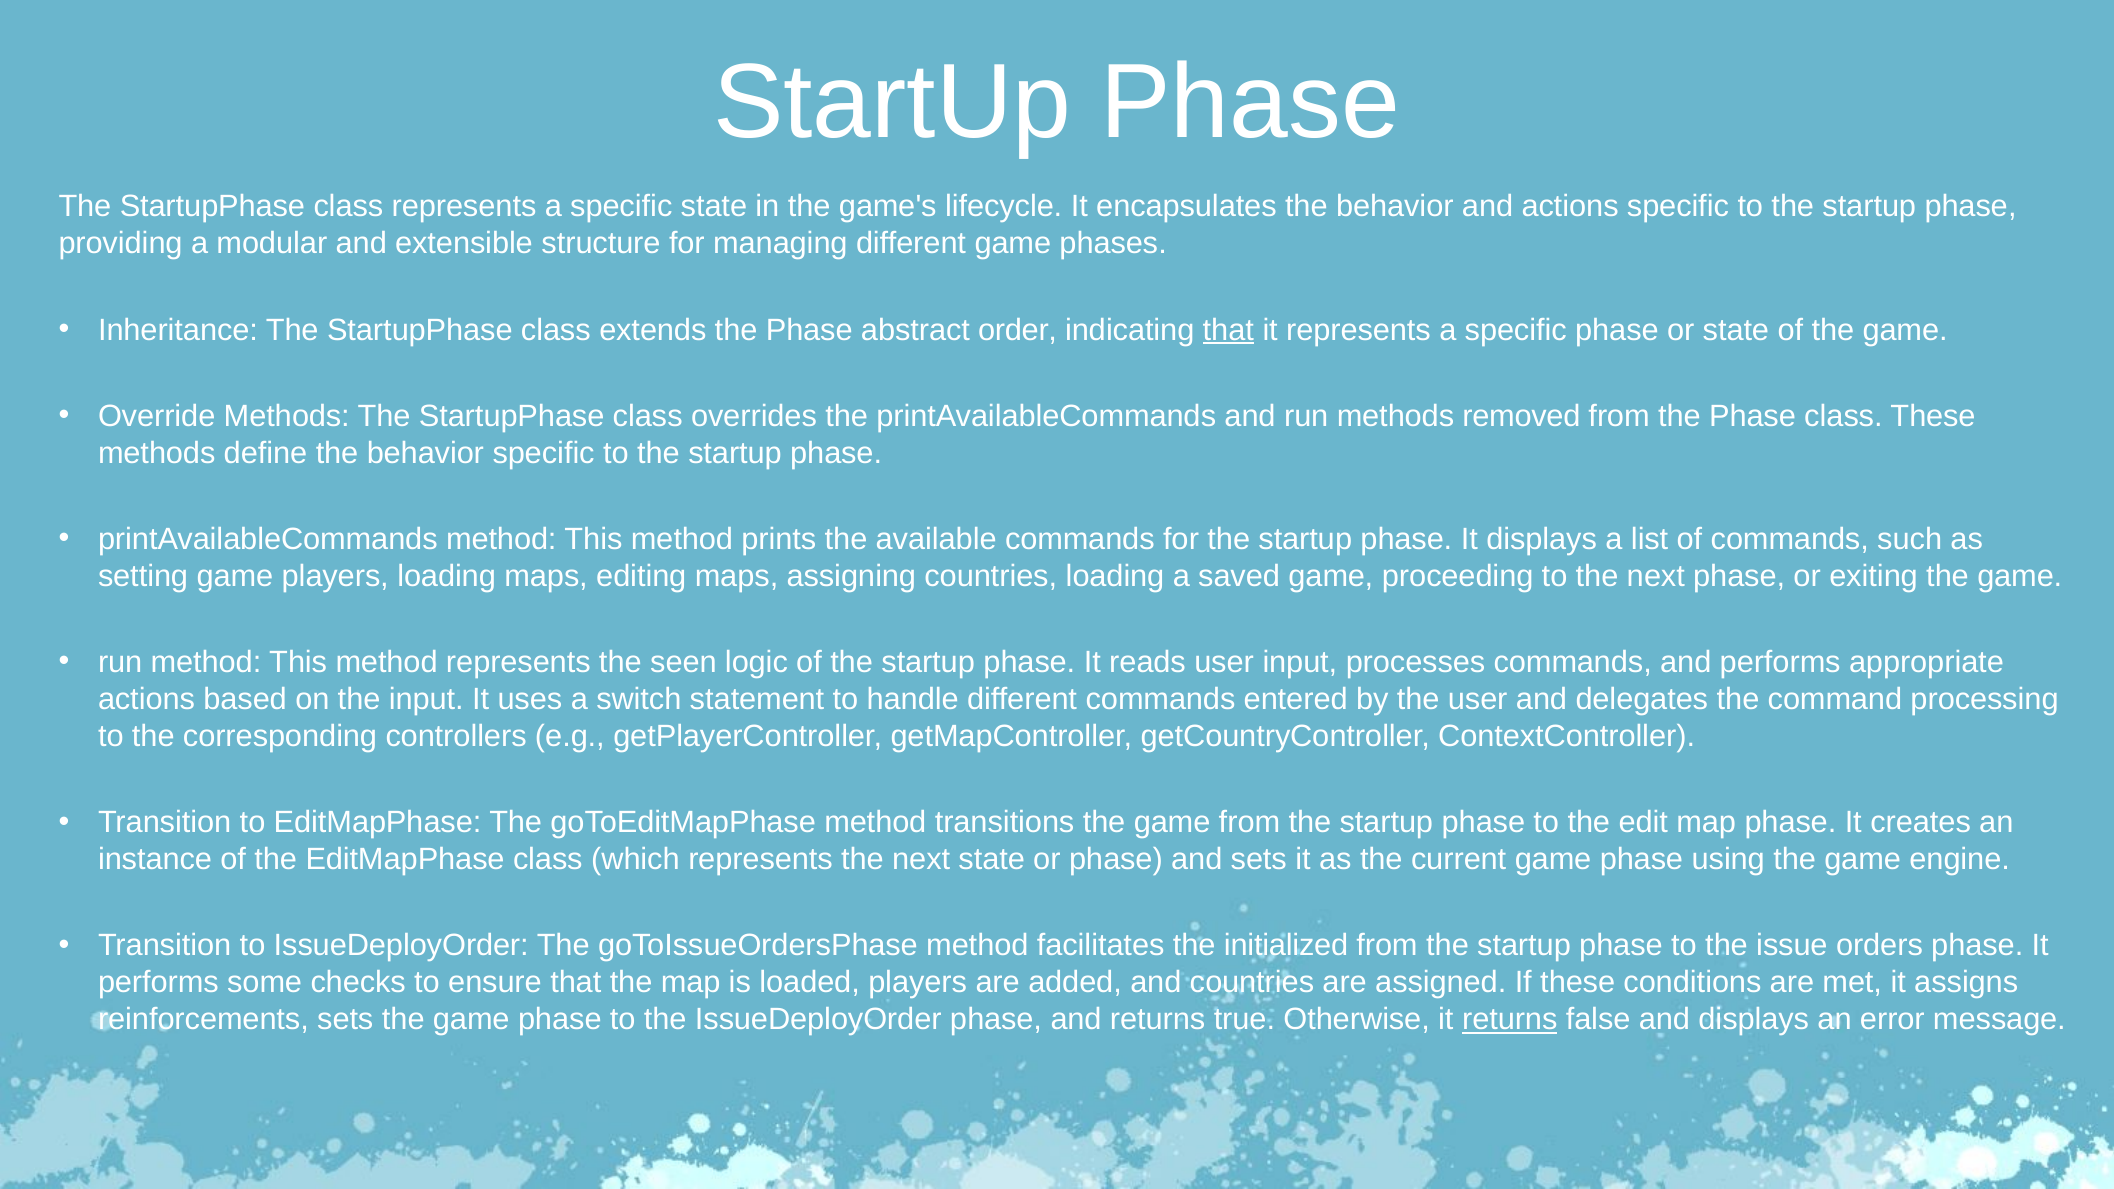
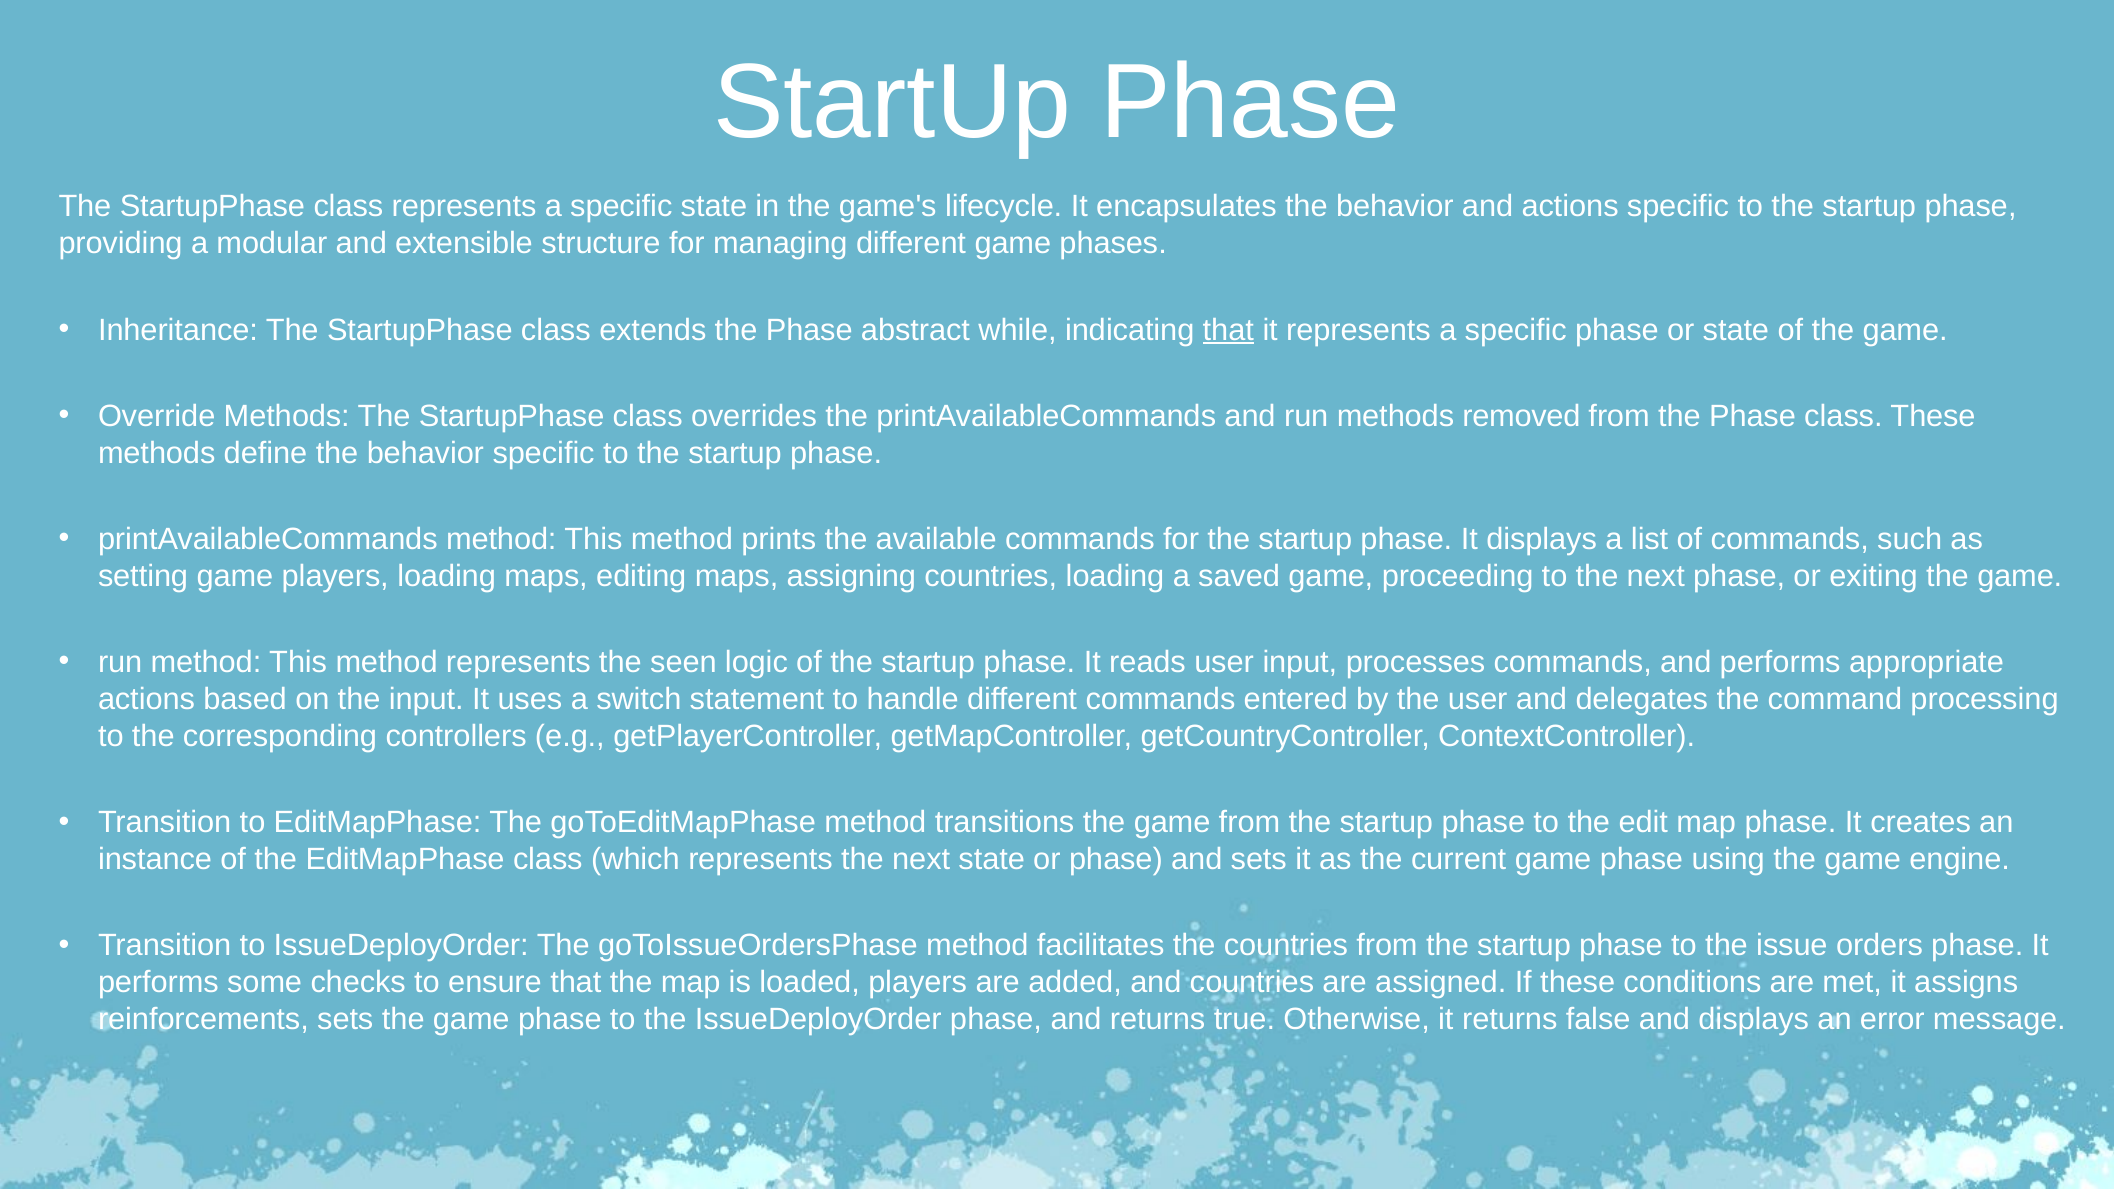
order: order -> while (1017, 330)
the initialized: initialized -> countries (1286, 946)
returns underline: present -> none (1510, 1020)
